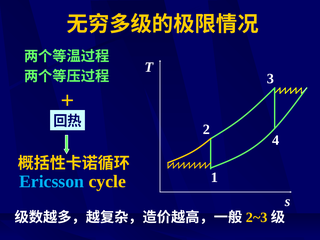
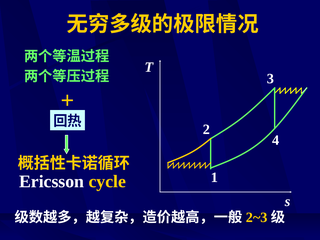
Ericsson colour: light blue -> white (52, 182)
